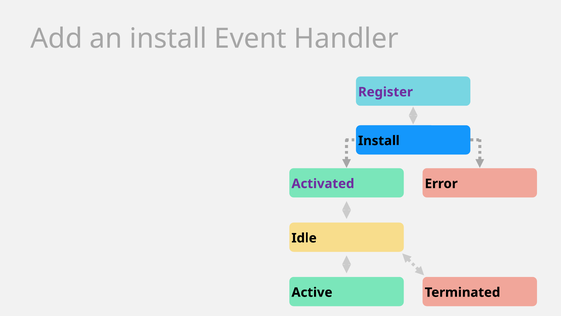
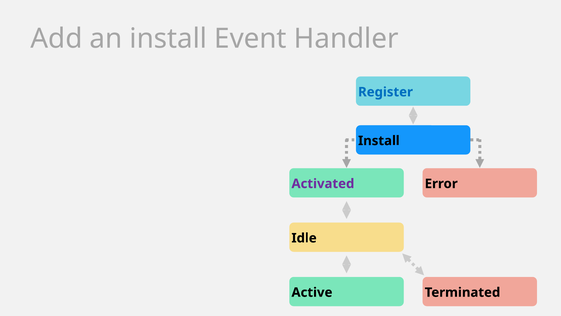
Register colour: purple -> blue (385, 92)
